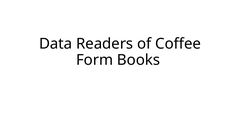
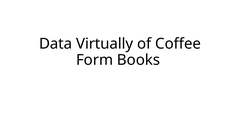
Readers: Readers -> Virtually (105, 44)
